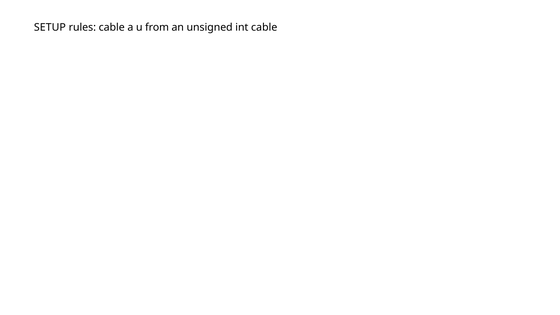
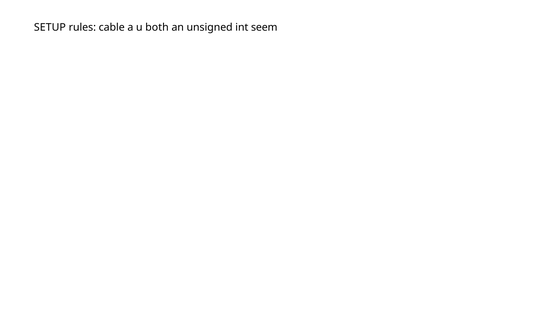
from: from -> both (157, 27)
int cable: cable -> seem (264, 27)
